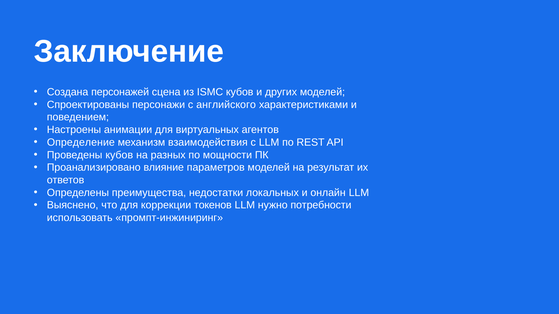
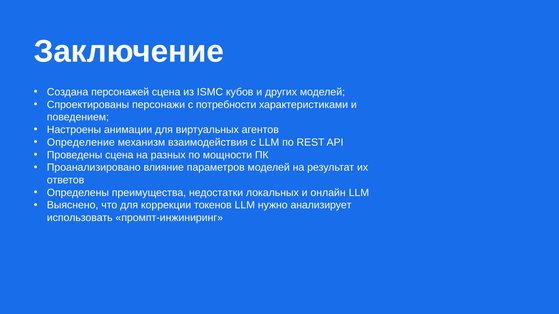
английского: английского -> потребности (226, 105)
Проведены кубов: кубов -> сцена (119, 155)
потребности: потребности -> анализирует (321, 205)
